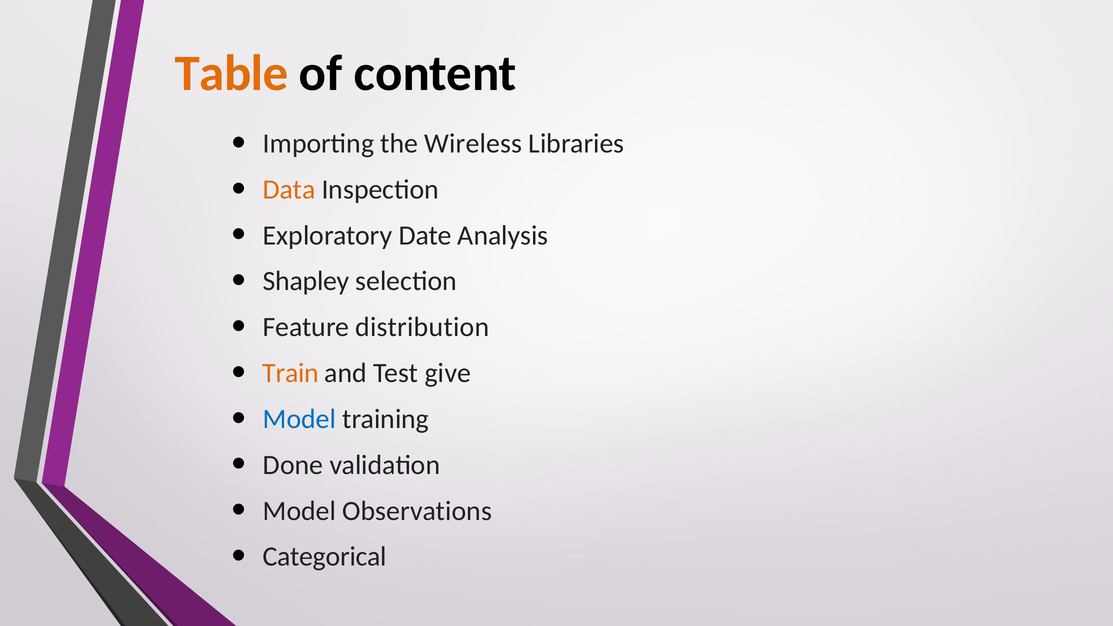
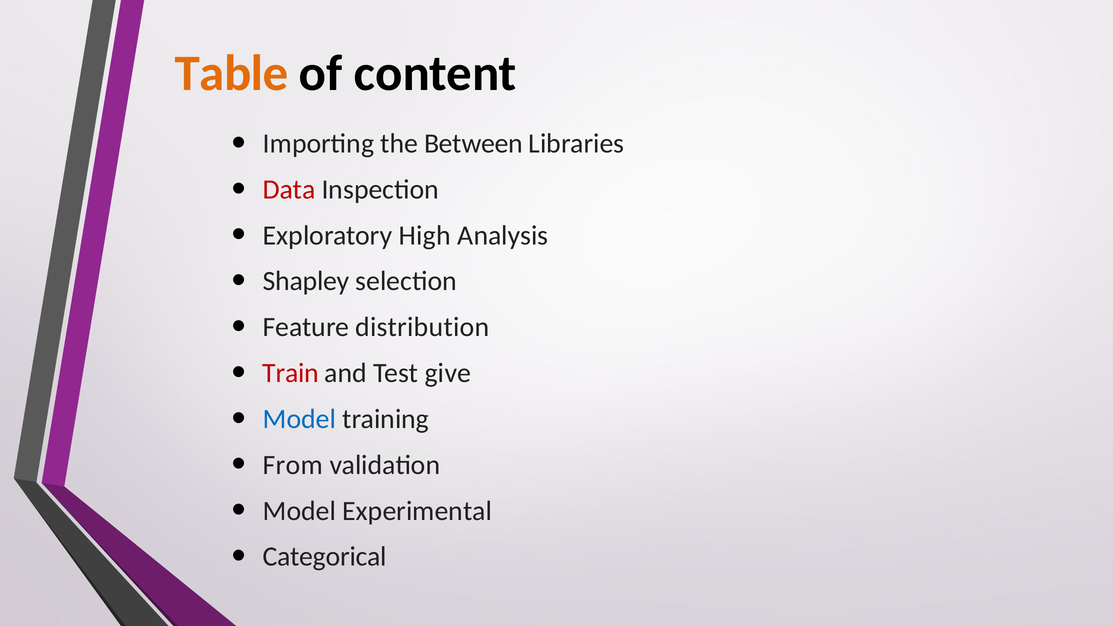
Wireless: Wireless -> Between (473, 144)
Data colour: orange -> red (289, 190)
Date: Date -> High (425, 235)
Train colour: orange -> red (291, 373)
Done: Done -> From (293, 465)
Observations: Observations -> Experimental (417, 511)
